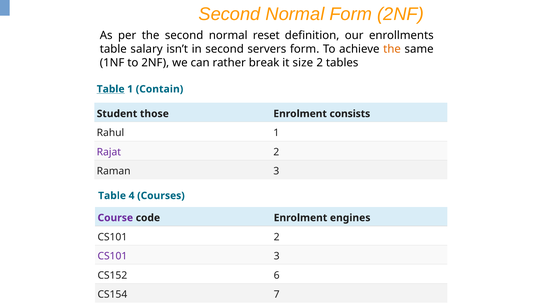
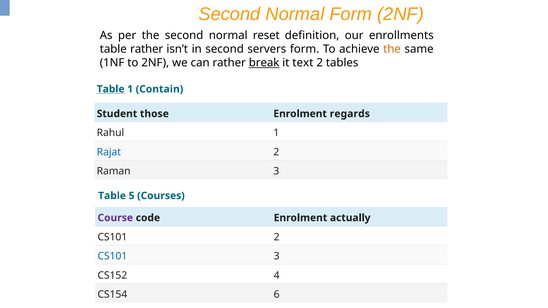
table salary: salary -> rather (147, 49)
break underline: none -> present (264, 63)
size: size -> text (303, 63)
consists: consists -> regards (350, 114)
Rajat colour: purple -> blue (109, 152)
4: 4 -> 5 (132, 196)
engines: engines -> actually (350, 218)
CS101 colour: purple -> blue (112, 256)
6: 6 -> 4 (277, 276)
7: 7 -> 6 (277, 295)
